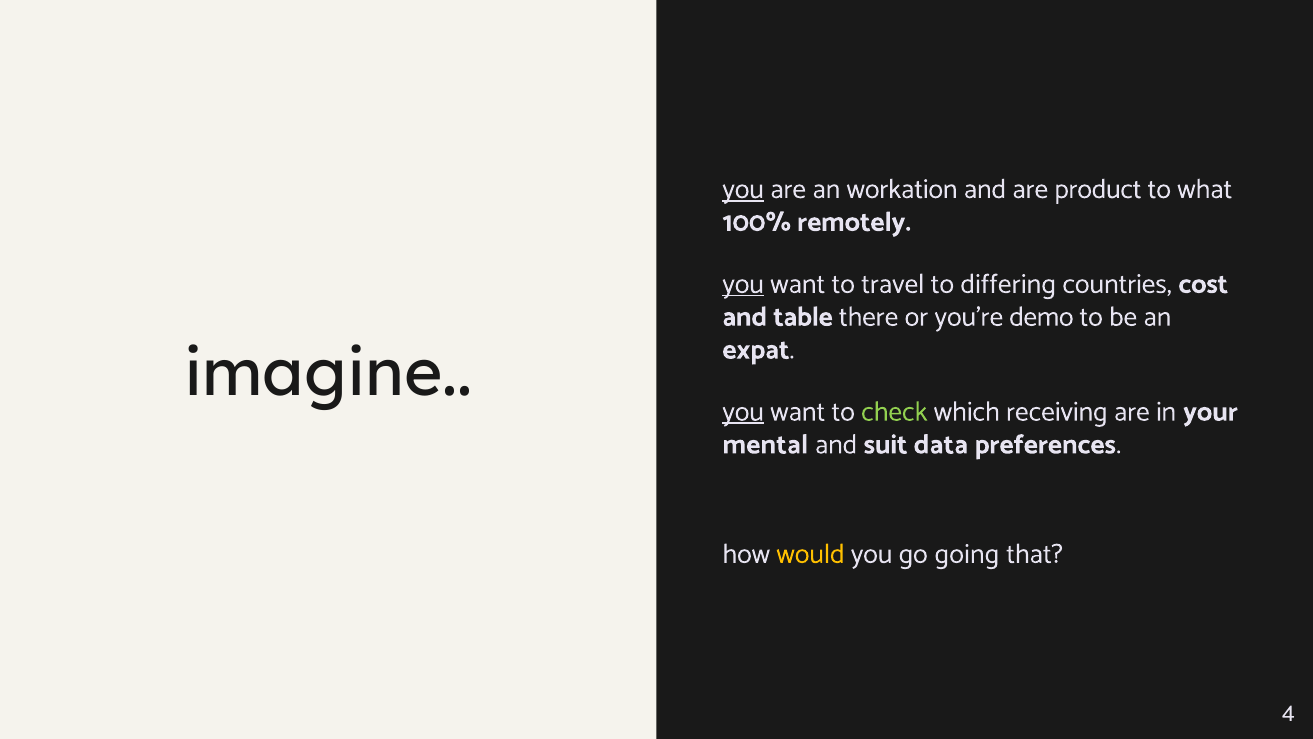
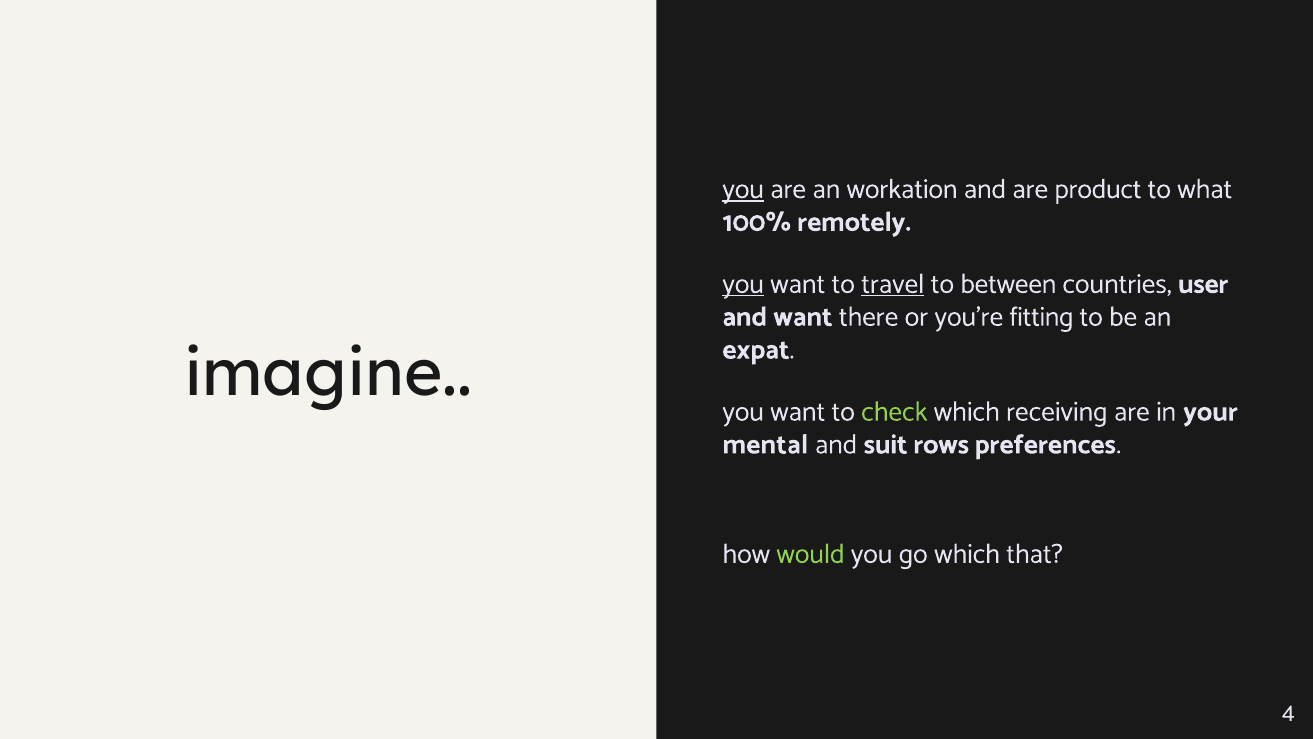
travel underline: none -> present (893, 284)
differing: differing -> between (1008, 284)
cost: cost -> user (1203, 284)
and table: table -> want (803, 316)
demo: demo -> fitting (1041, 316)
you underline: present -> none (743, 411)
data: data -> rows (941, 444)
would colour: yellow -> light green (810, 553)
go going: going -> which (967, 553)
